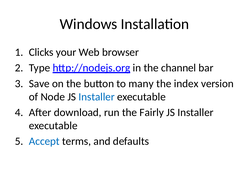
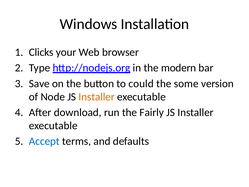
channel: channel -> modern (179, 68)
many: many -> could (141, 83)
index: index -> some (186, 83)
Installer colour: blue -> orange (97, 97)
